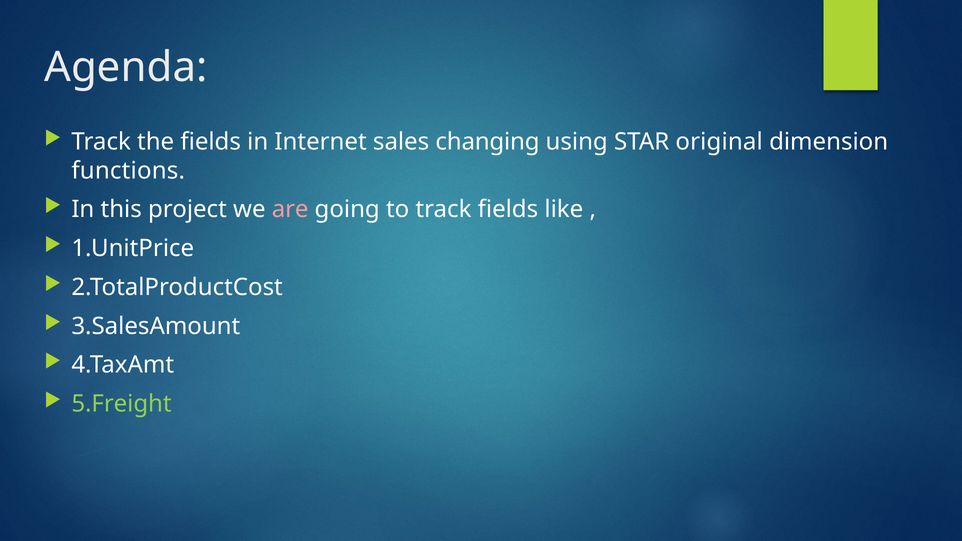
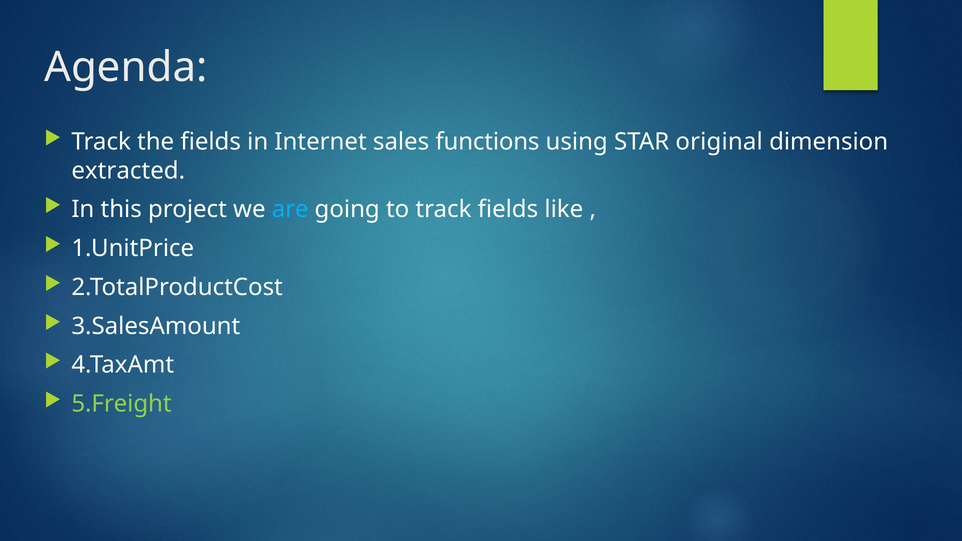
changing: changing -> functions (488, 142)
functions: functions -> extracted (128, 171)
are colour: pink -> light blue (290, 210)
